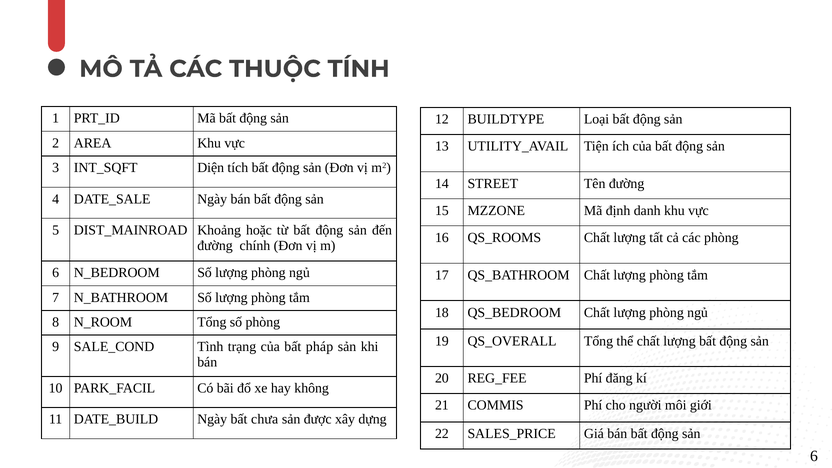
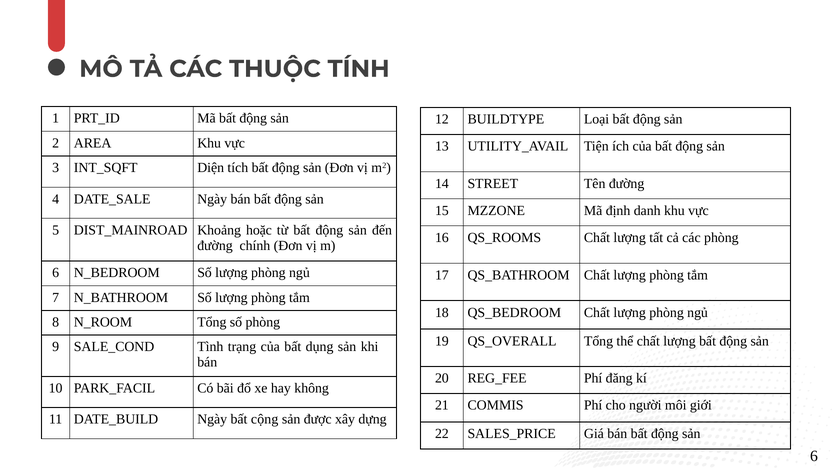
pháp: pháp -> dụng (320, 347)
chưa: chưa -> cộng (265, 419)
